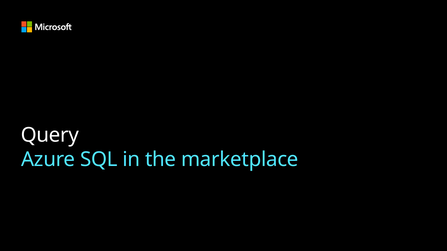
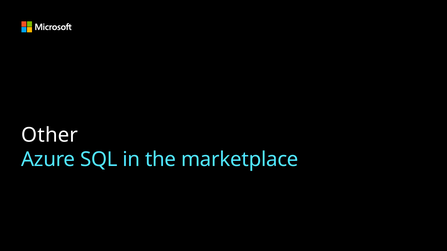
Query: Query -> Other (50, 135)
